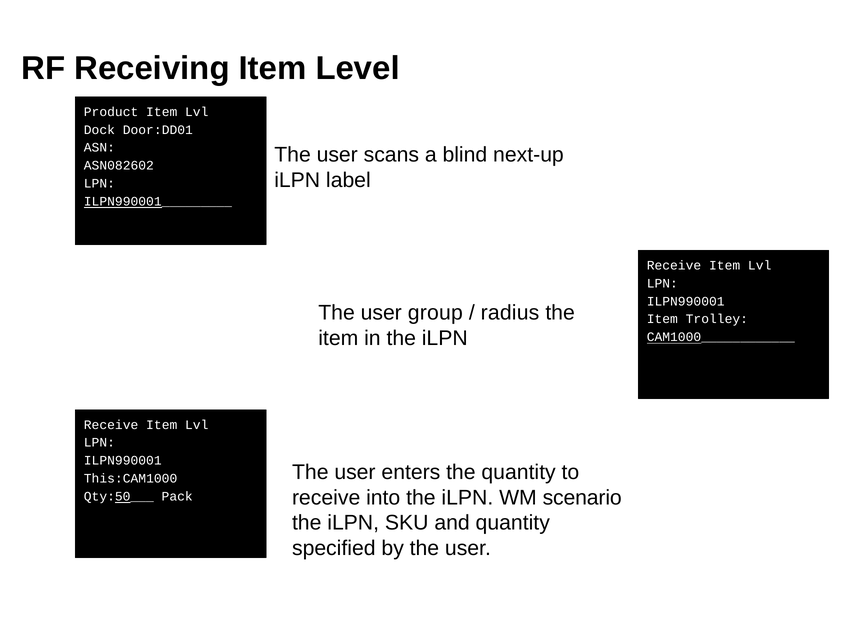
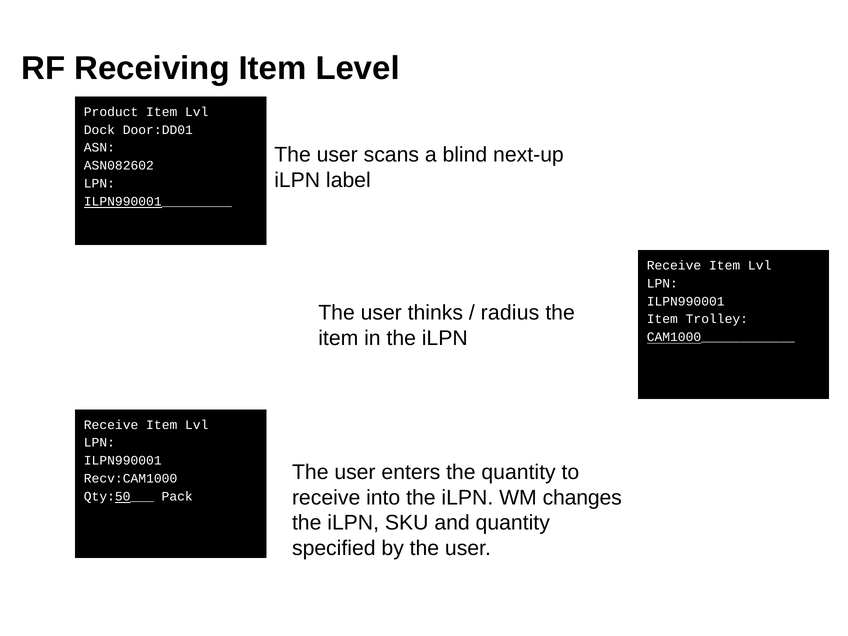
group: group -> thinks (435, 313)
This:CAM1000: This:CAM1000 -> Recv:CAM1000 (131, 478)
scenario: scenario -> changes (582, 498)
